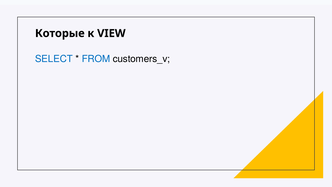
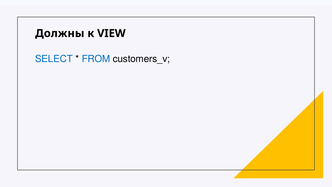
Которые: Которые -> Должны (60, 33)
